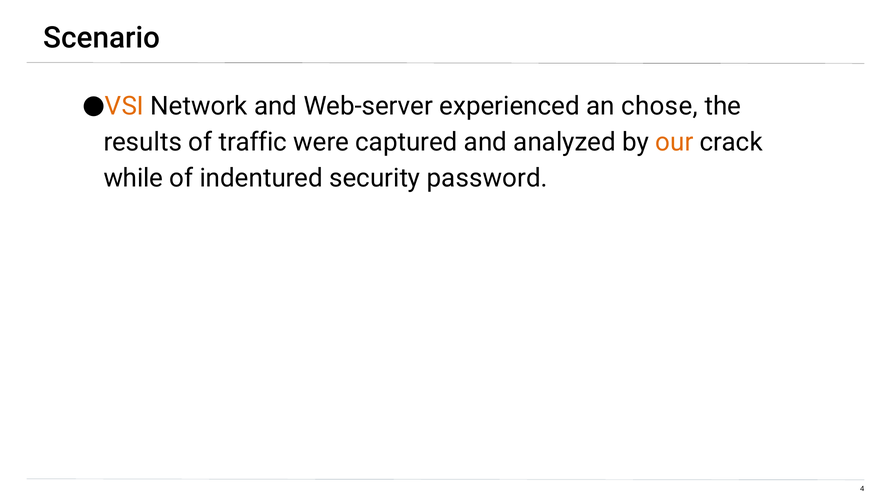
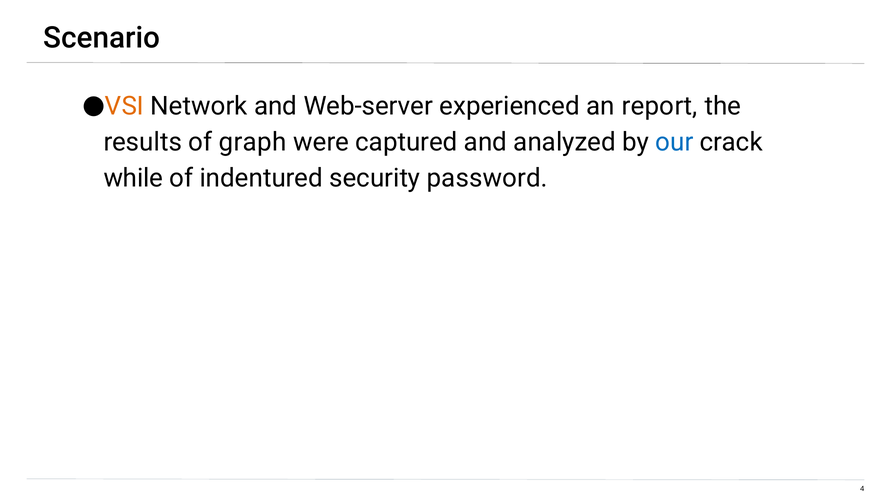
chose: chose -> report (660, 106)
traffic: traffic -> graph (253, 142)
our colour: orange -> blue (674, 142)
